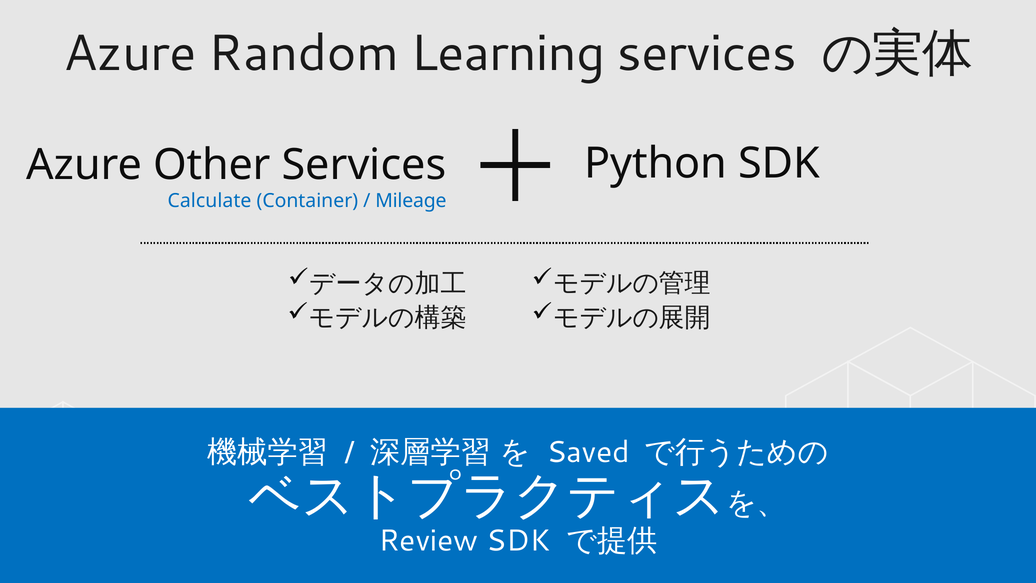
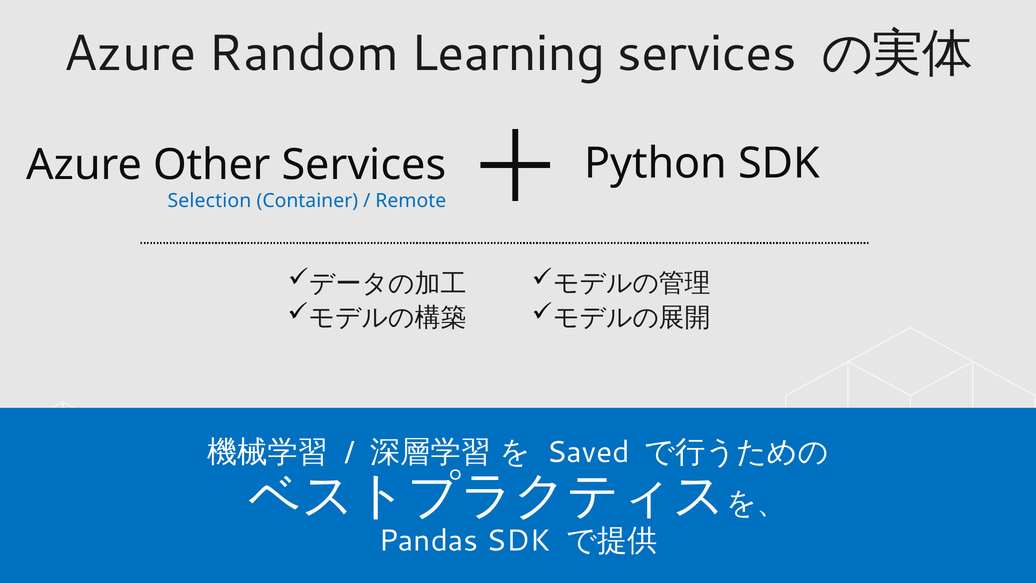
Calculate: Calculate -> Selection (209, 201)
Mileage: Mileage -> Remote (411, 201)
Review: Review -> Pandas (428, 540)
